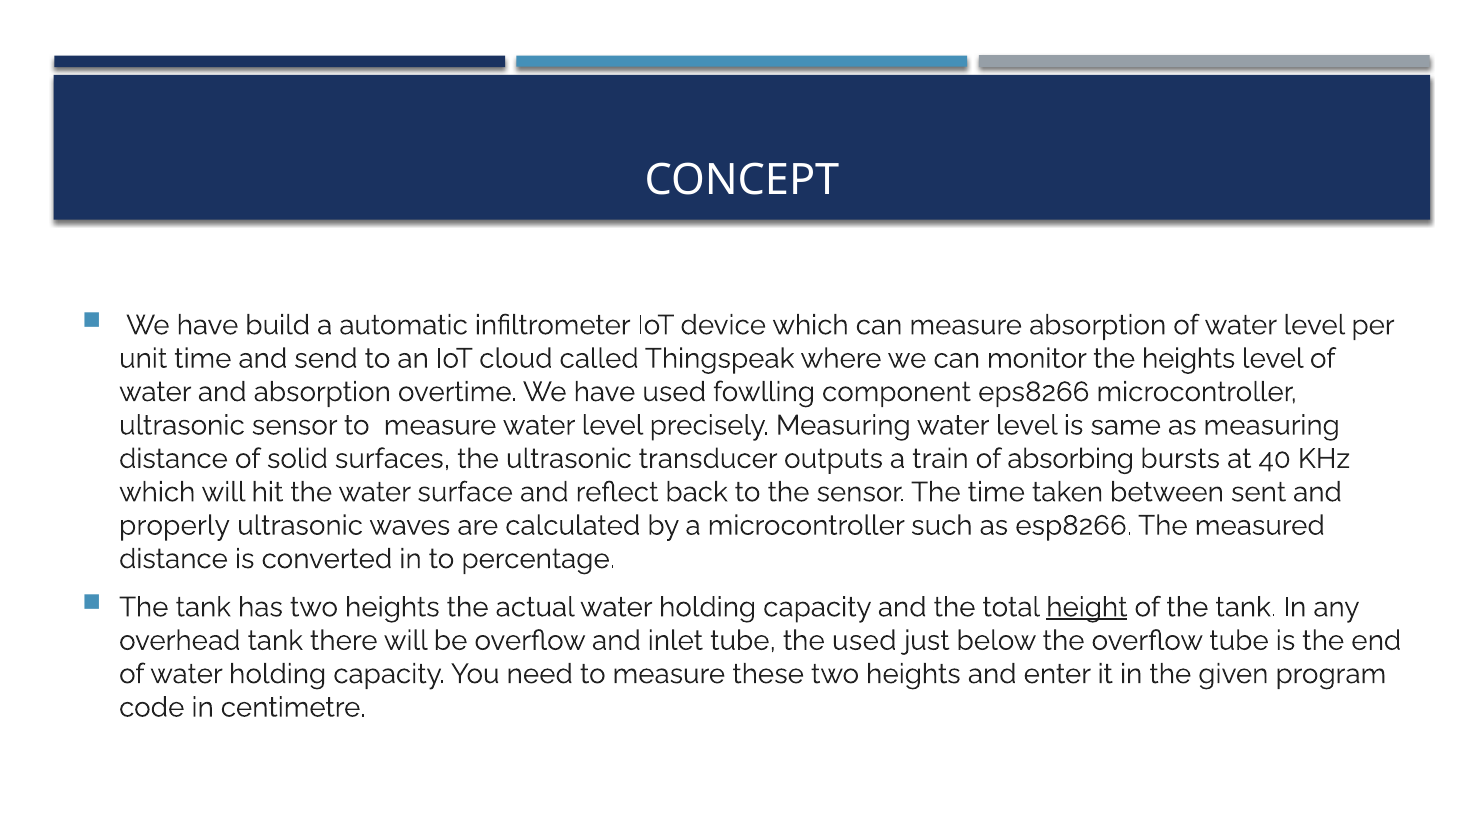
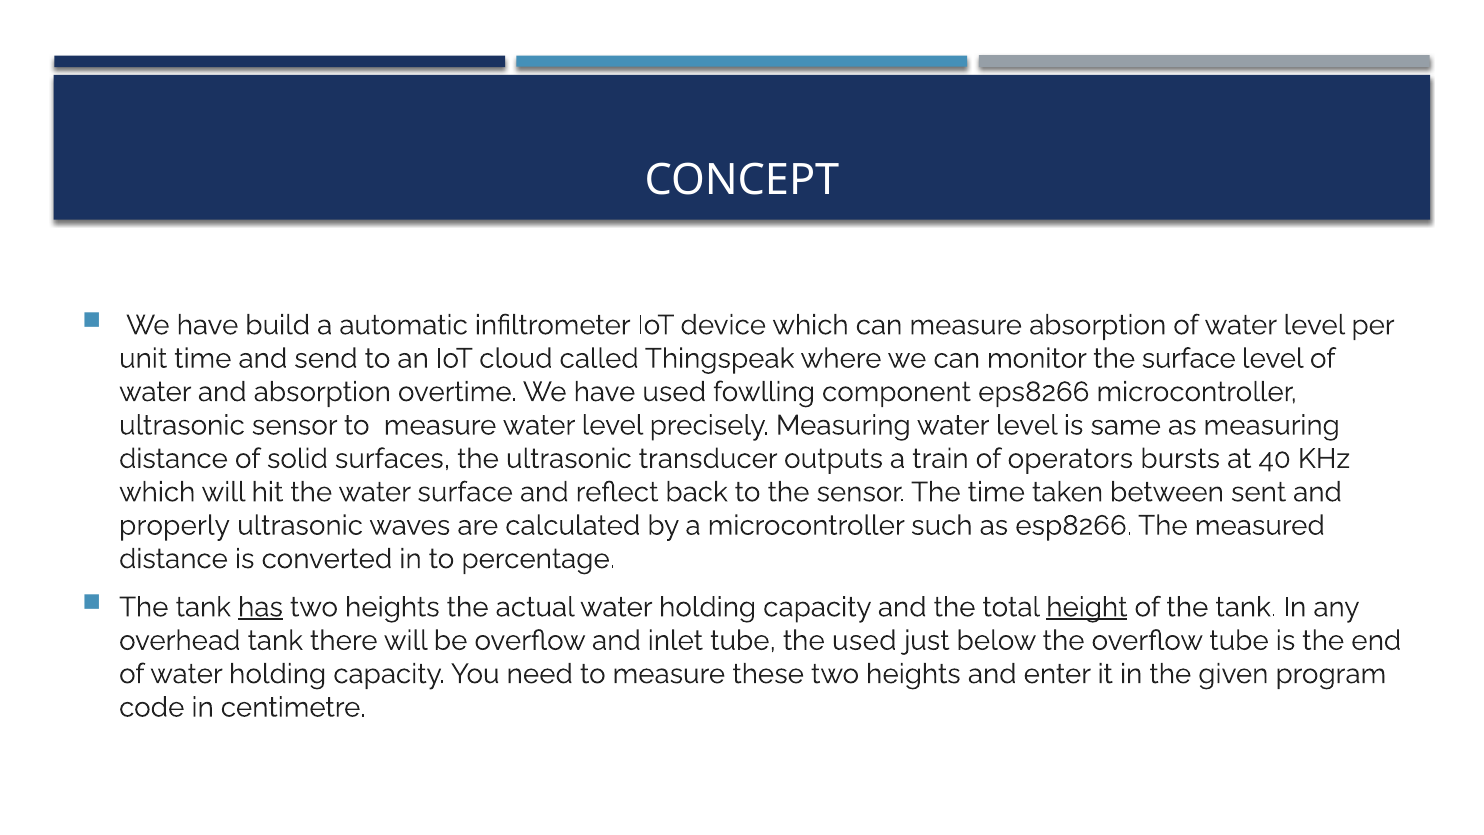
the heights: heights -> surface (1189, 358)
absorbing: absorbing -> operators (1070, 459)
has underline: none -> present (261, 607)
